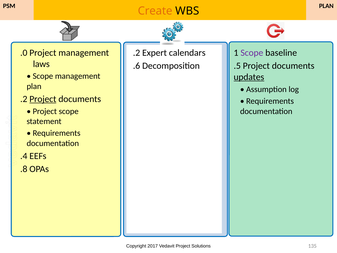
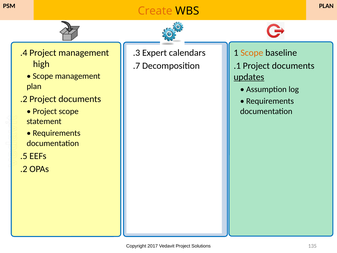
.2: .2 -> .3 (137, 53)
.0: .0 -> .4 (24, 53)
Scope colour: purple -> orange (252, 53)
laws: laws -> high (41, 64)
.6: .6 -> .7 (137, 66)
.5: .5 -> .1 (237, 66)
Project underline: present -> none (43, 99)
.4: .4 -> .5 (24, 156)
.8: .8 -> .2 (24, 169)
